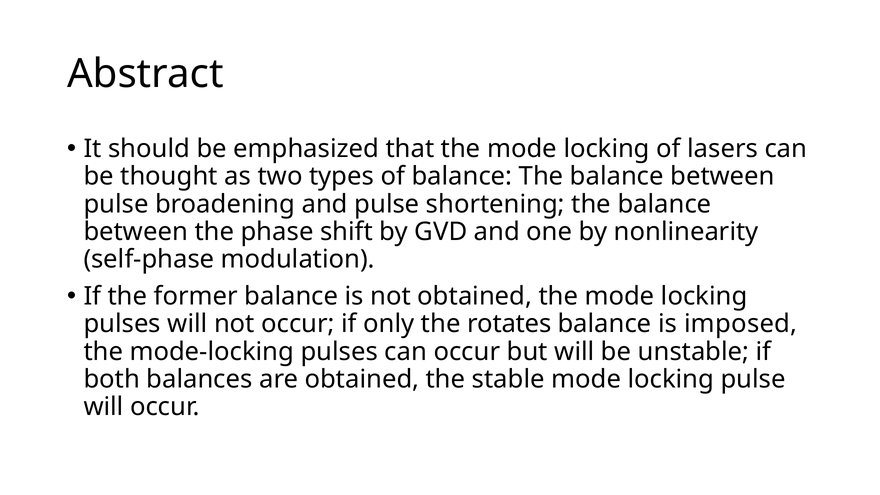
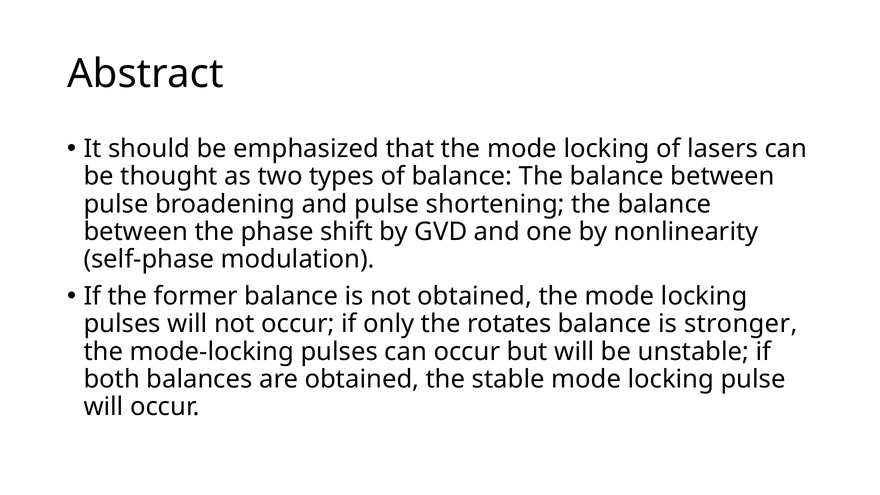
imposed: imposed -> stronger (741, 324)
